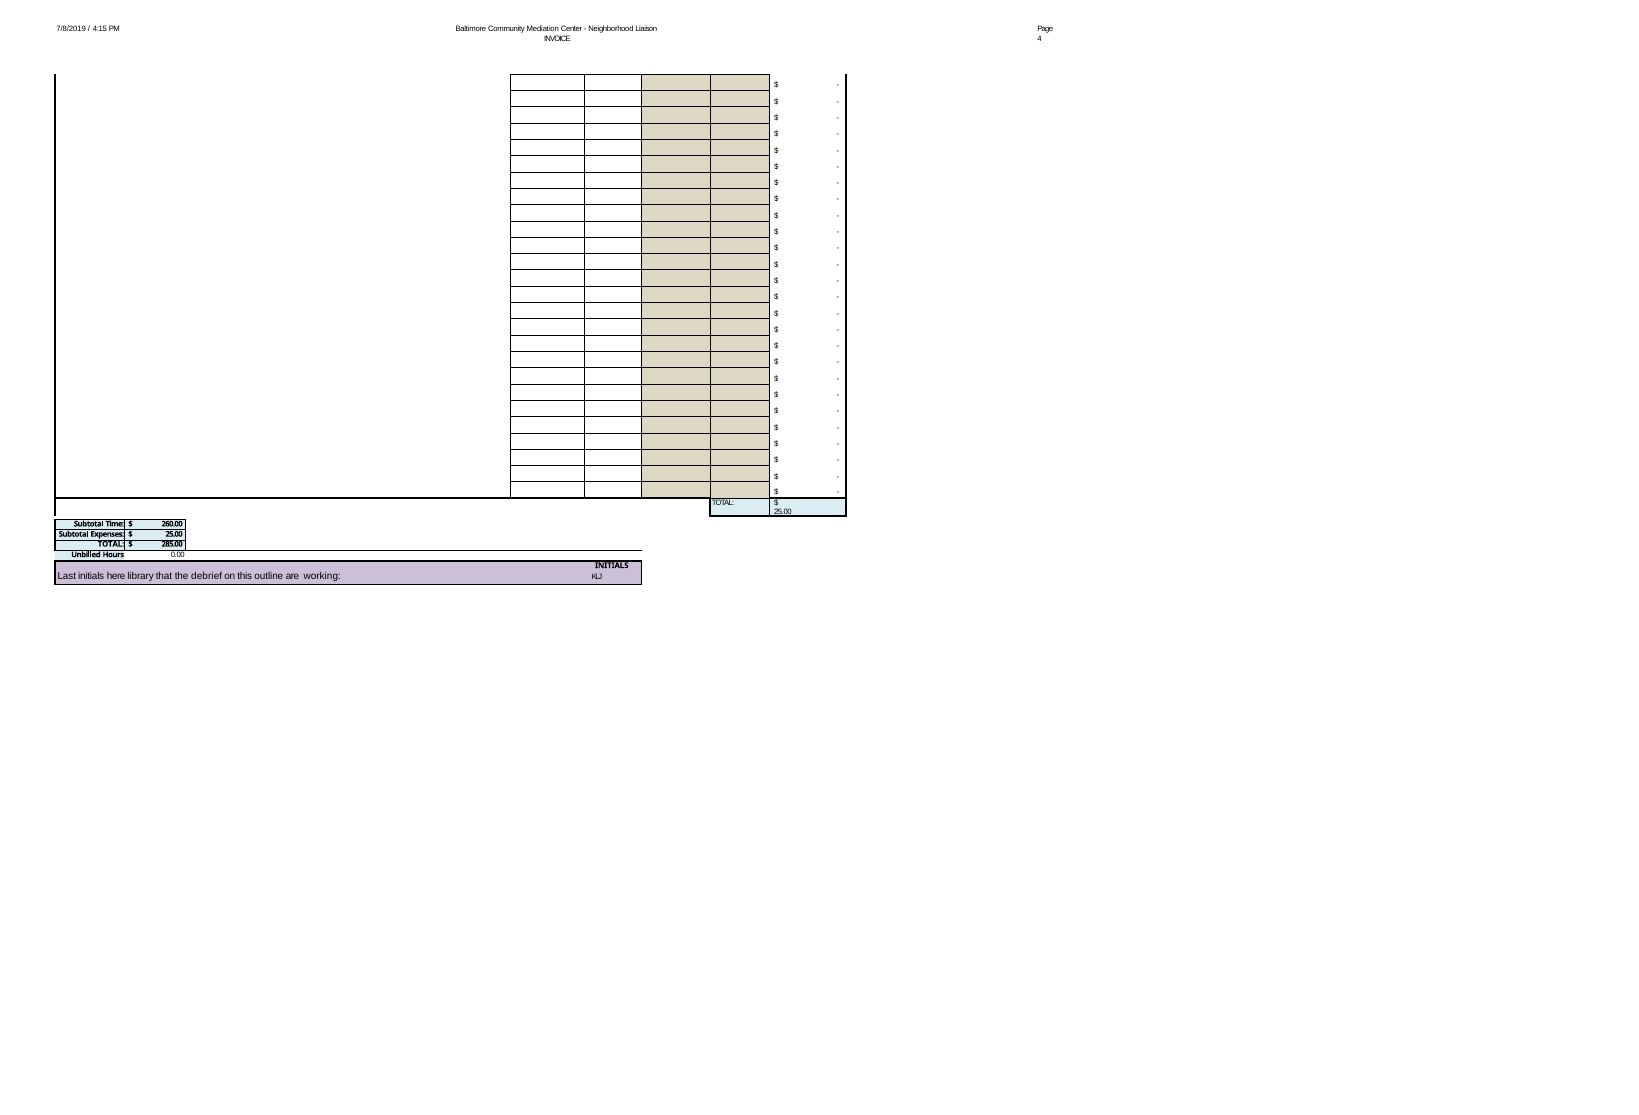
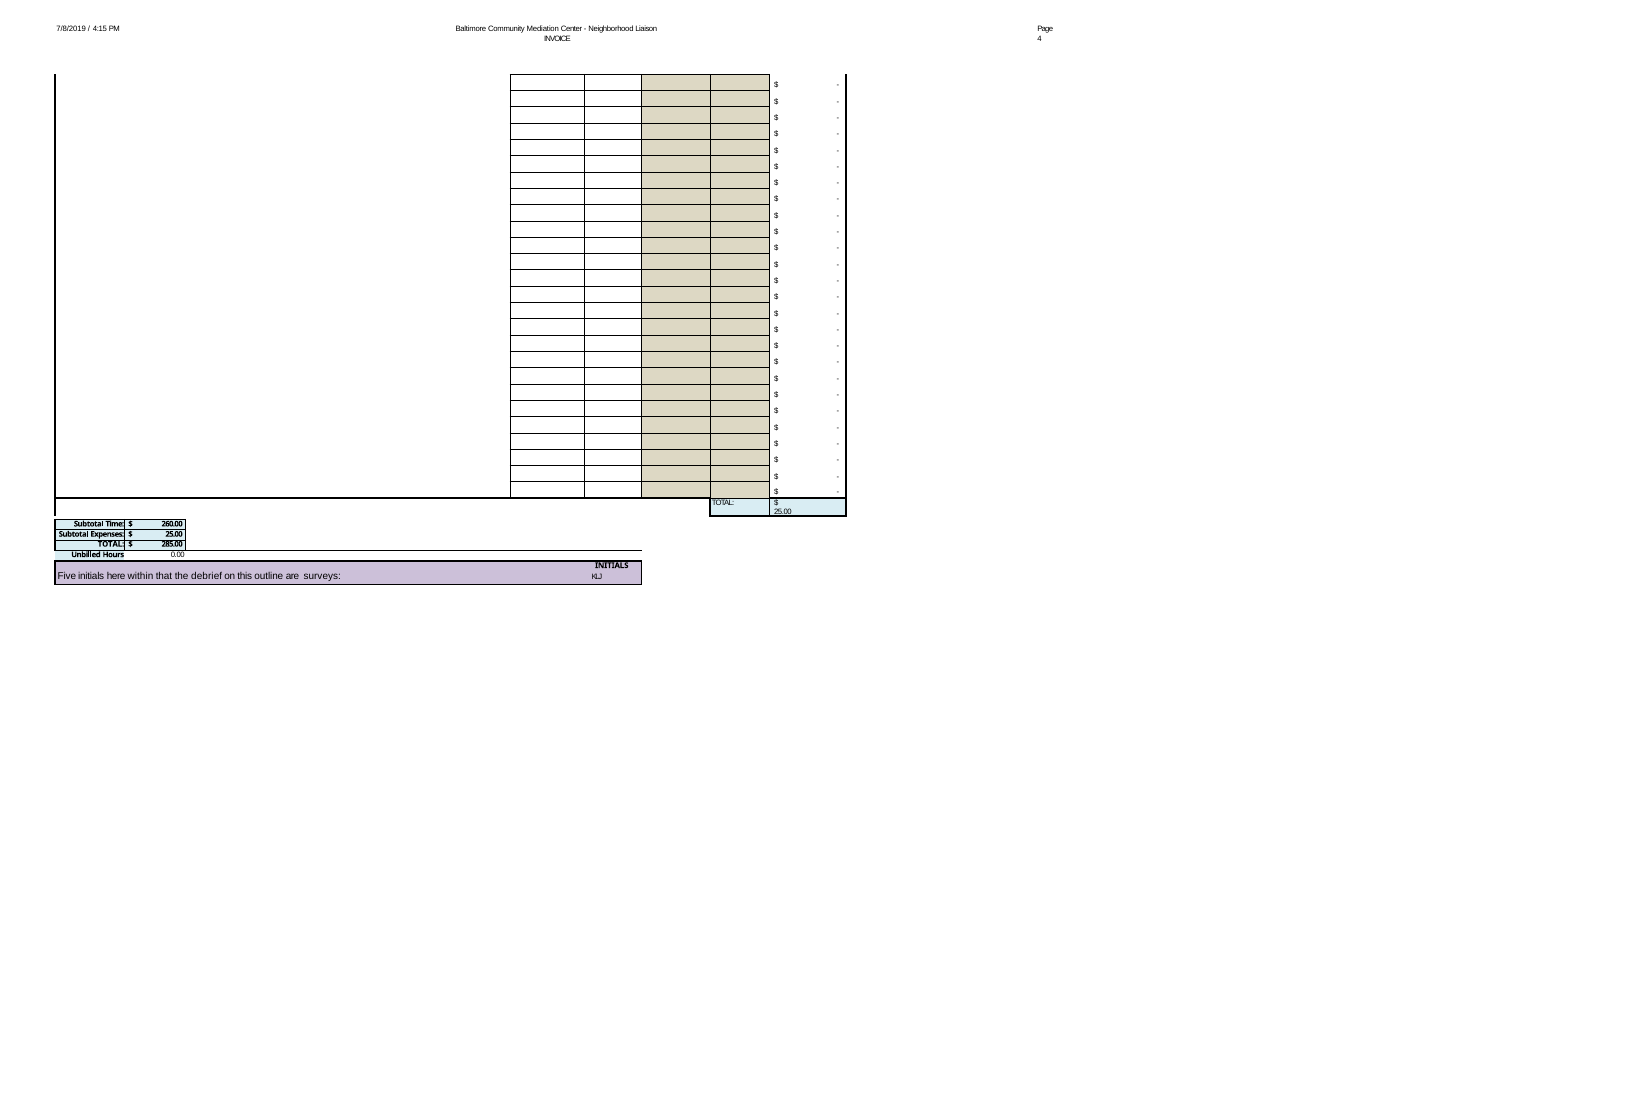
Last: Last -> Five (67, 576)
library: library -> within (141, 576)
working: working -> surveys (322, 576)
